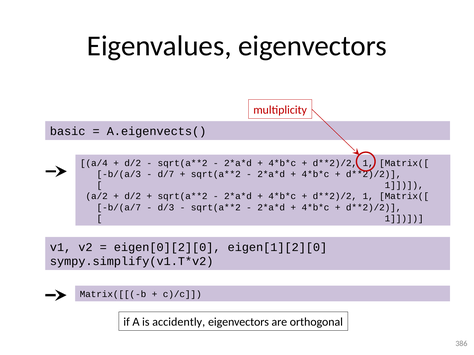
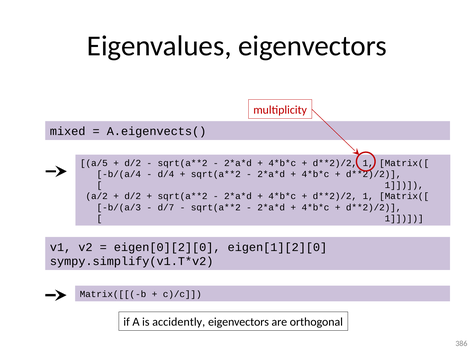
basic: basic -> mixed (68, 132)
a/4: a/4 -> a/5 (94, 163)
b/(a/3: b/(a/3 -> b/(a/4 (119, 174)
d/7: d/7 -> d/4 (166, 174)
b/(a/7: b/(a/7 -> b/(a/3 (119, 208)
d/3: d/3 -> d/7 (166, 208)
